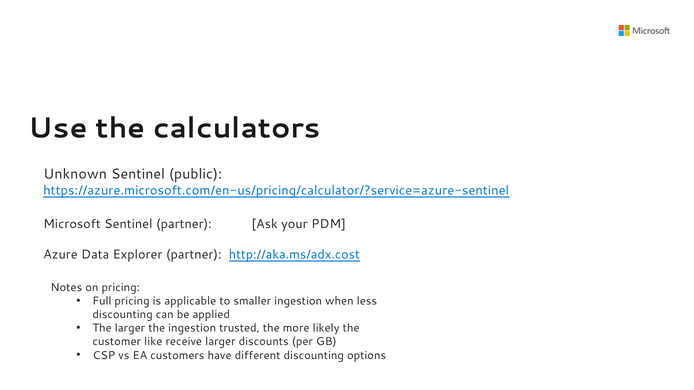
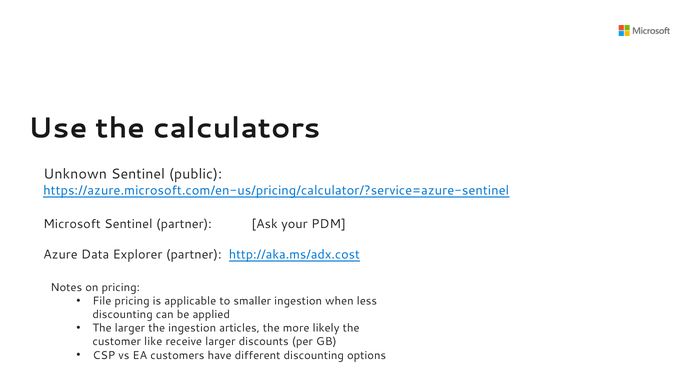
Full: Full -> File (102, 301)
trusted: trusted -> articles (239, 328)
